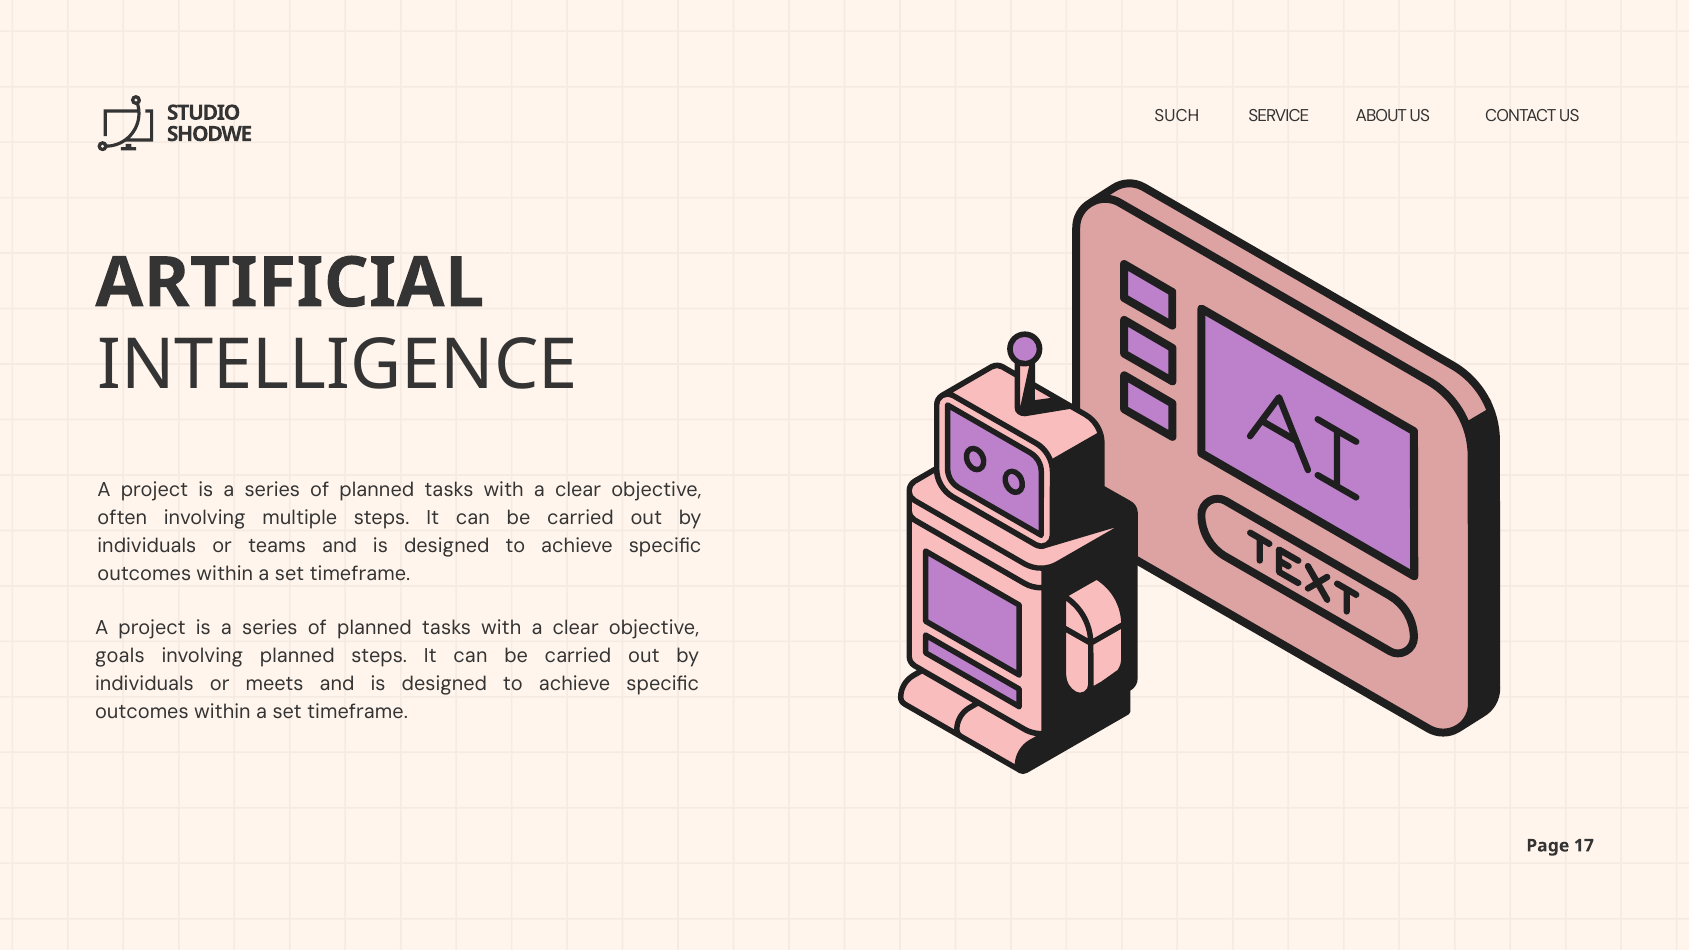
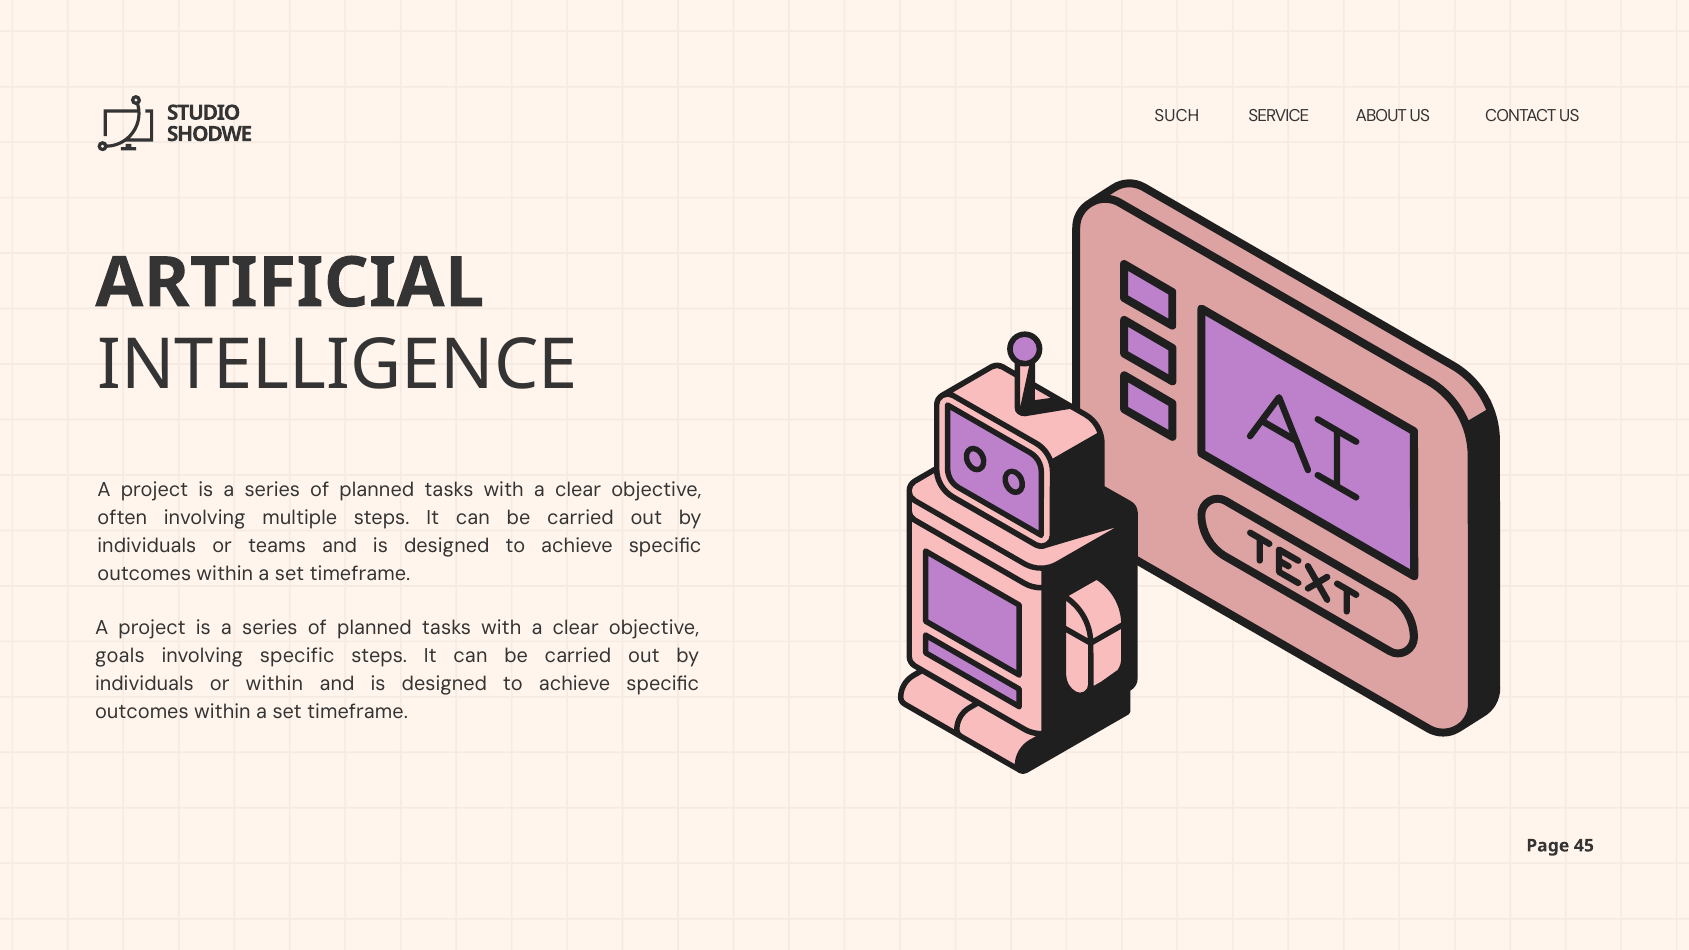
involving planned: planned -> specific (297, 656)
or meets: meets -> within (274, 684)
17: 17 -> 45 (1584, 846)
